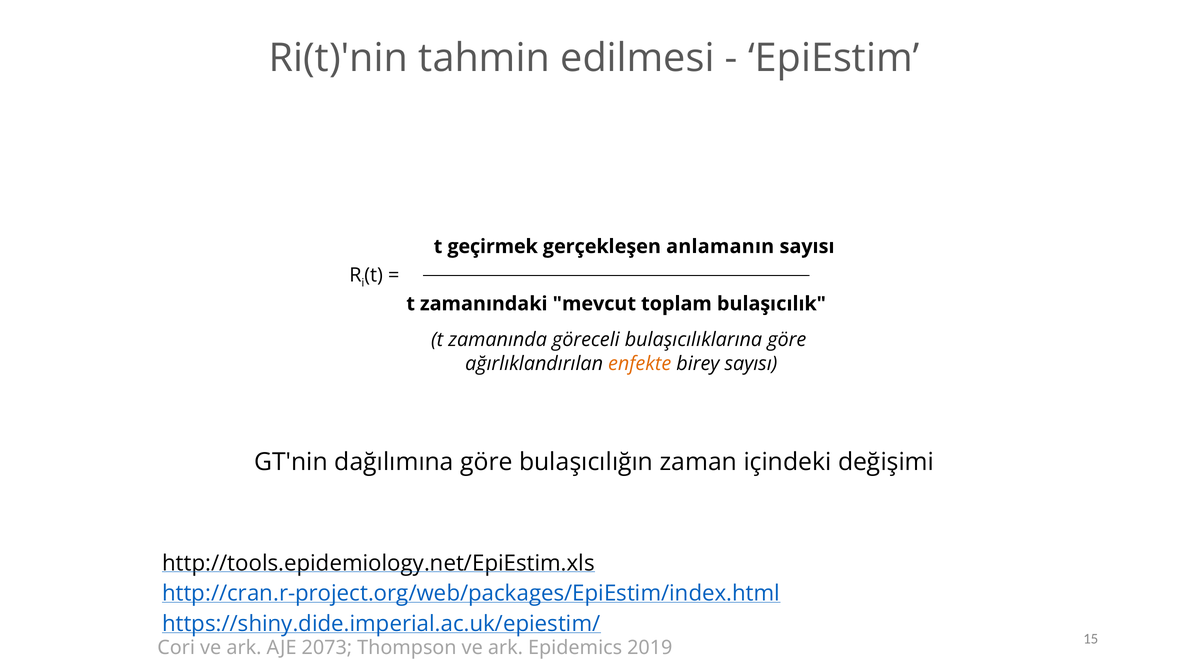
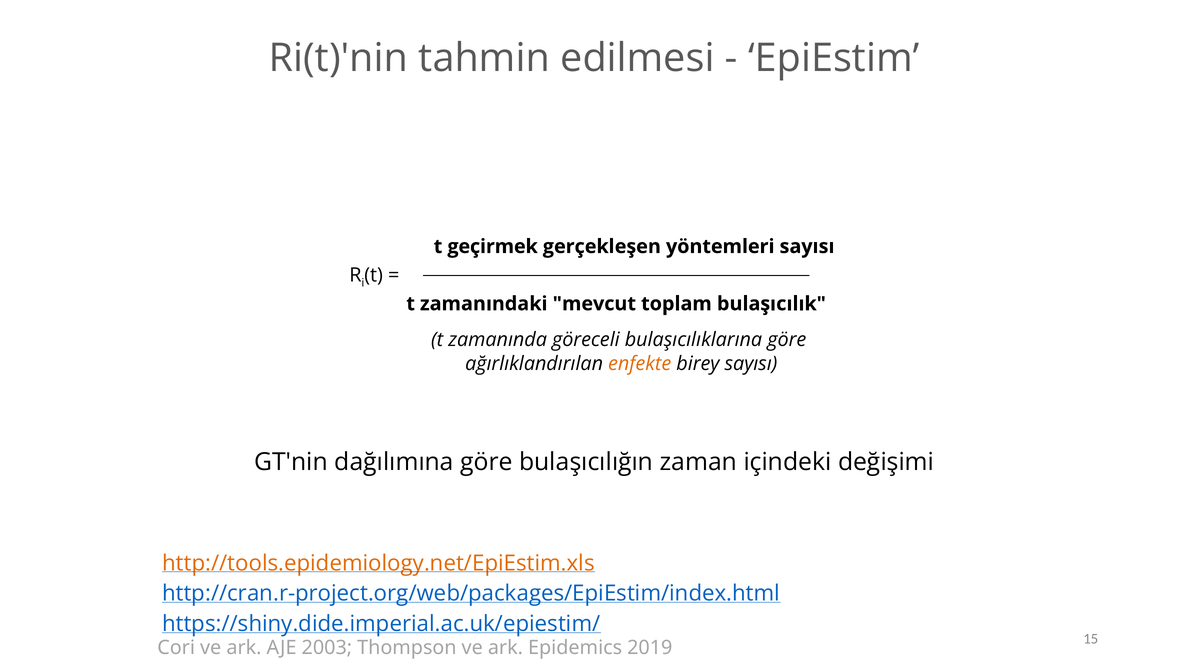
anlamanın: anlamanın -> yöntemleri (720, 246)
http://tools.epidemiology.net/EpiEstim.xls colour: black -> orange (378, 563)
2073: 2073 -> 2003 (327, 647)
